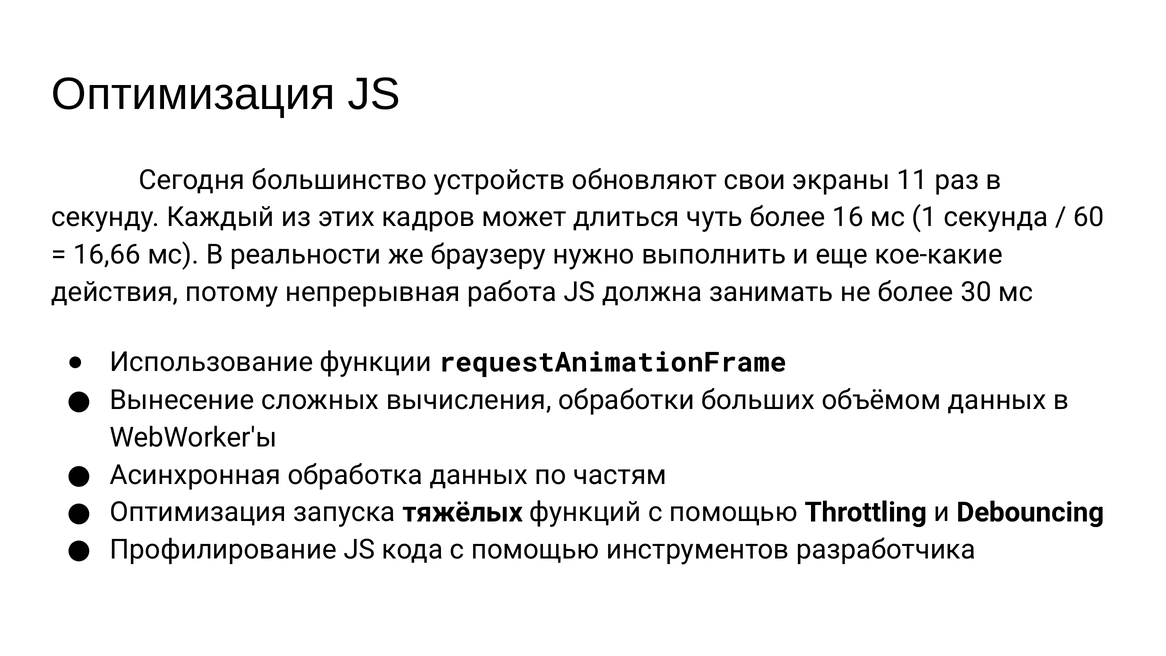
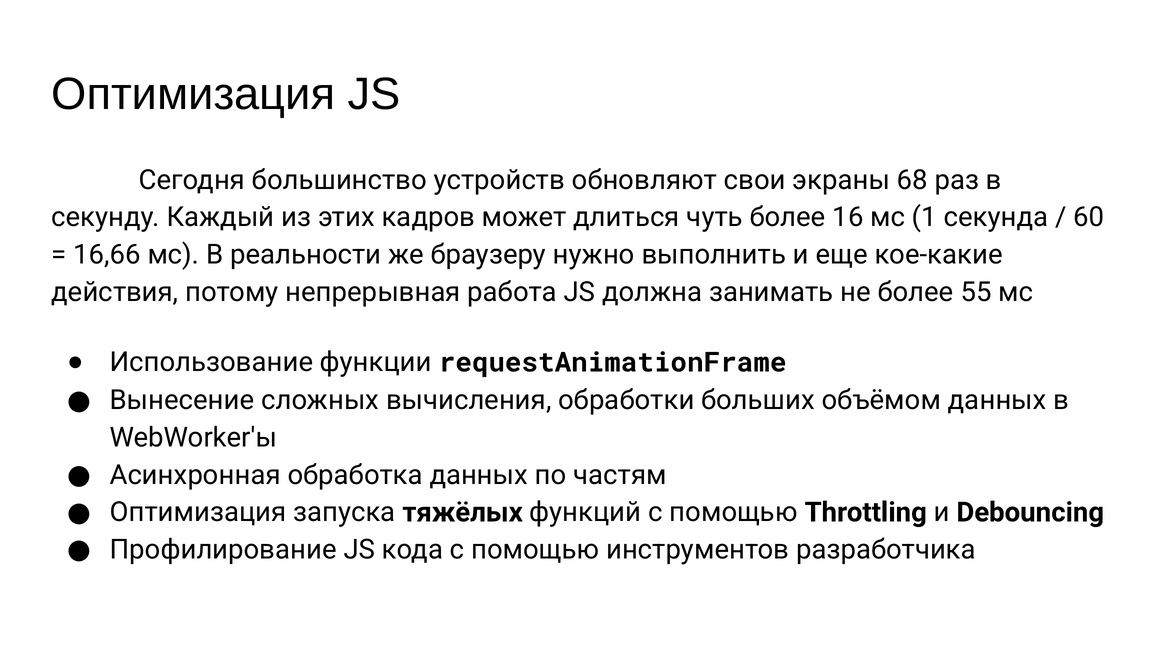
11: 11 -> 68 (912, 180)
30: 30 -> 55 (976, 292)
